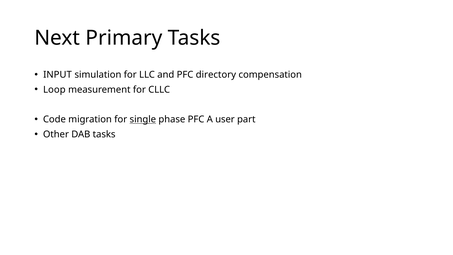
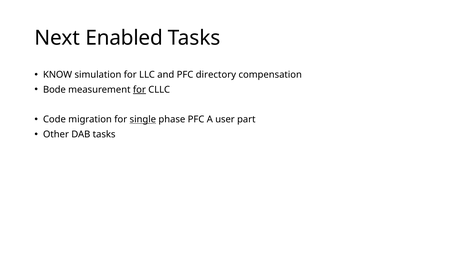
Primary: Primary -> Enabled (124, 38)
INPUT: INPUT -> KNOW (58, 75)
Loop: Loop -> Bode (54, 89)
for underline: none -> present (139, 89)
